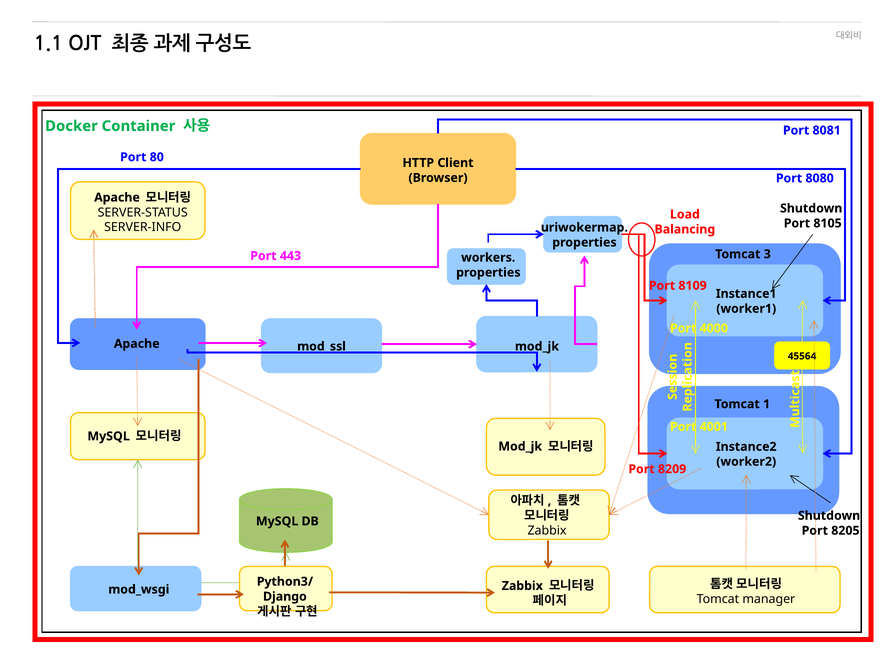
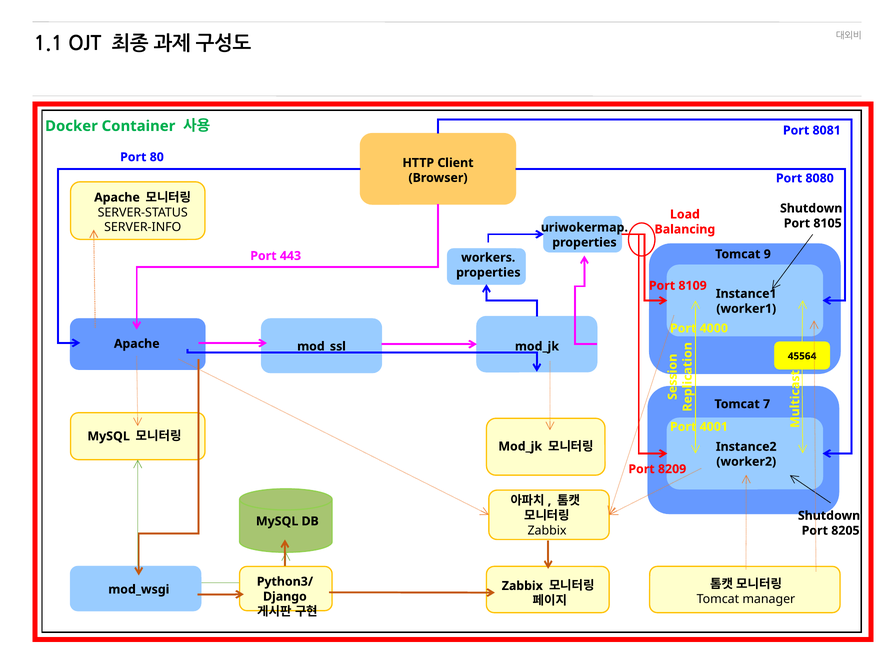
3: 3 -> 9 (767, 254)
1: 1 -> 7 (767, 404)
